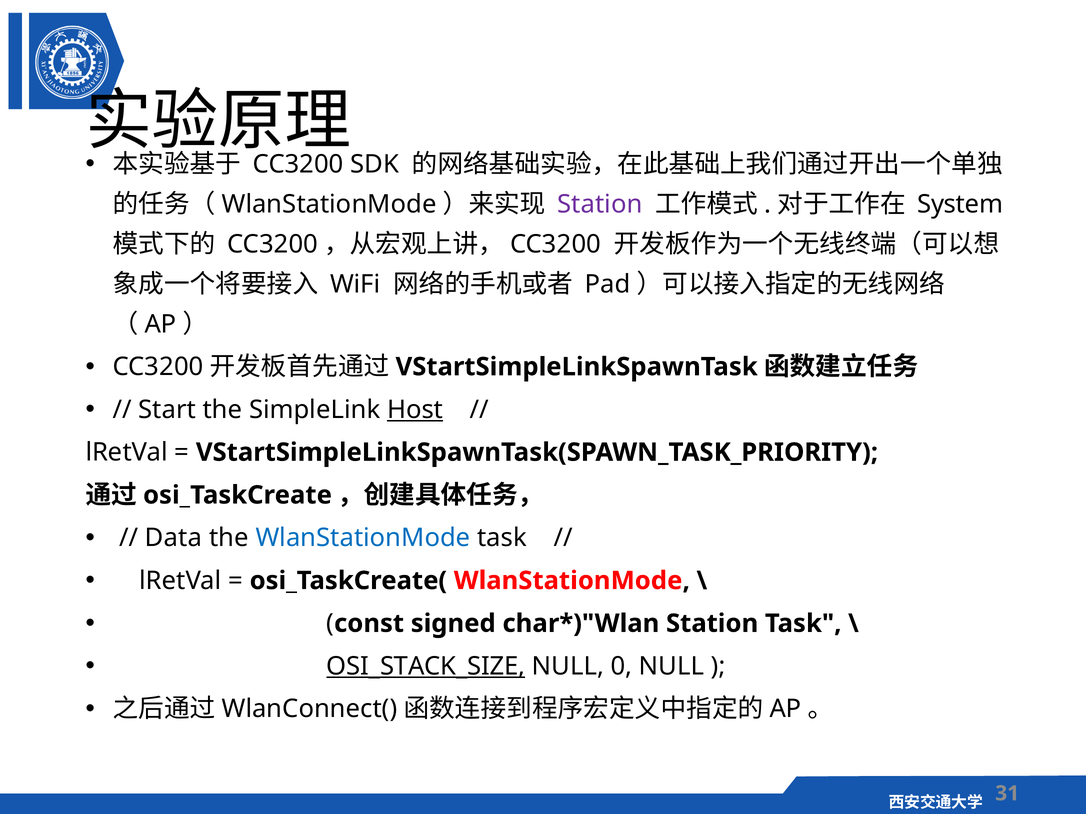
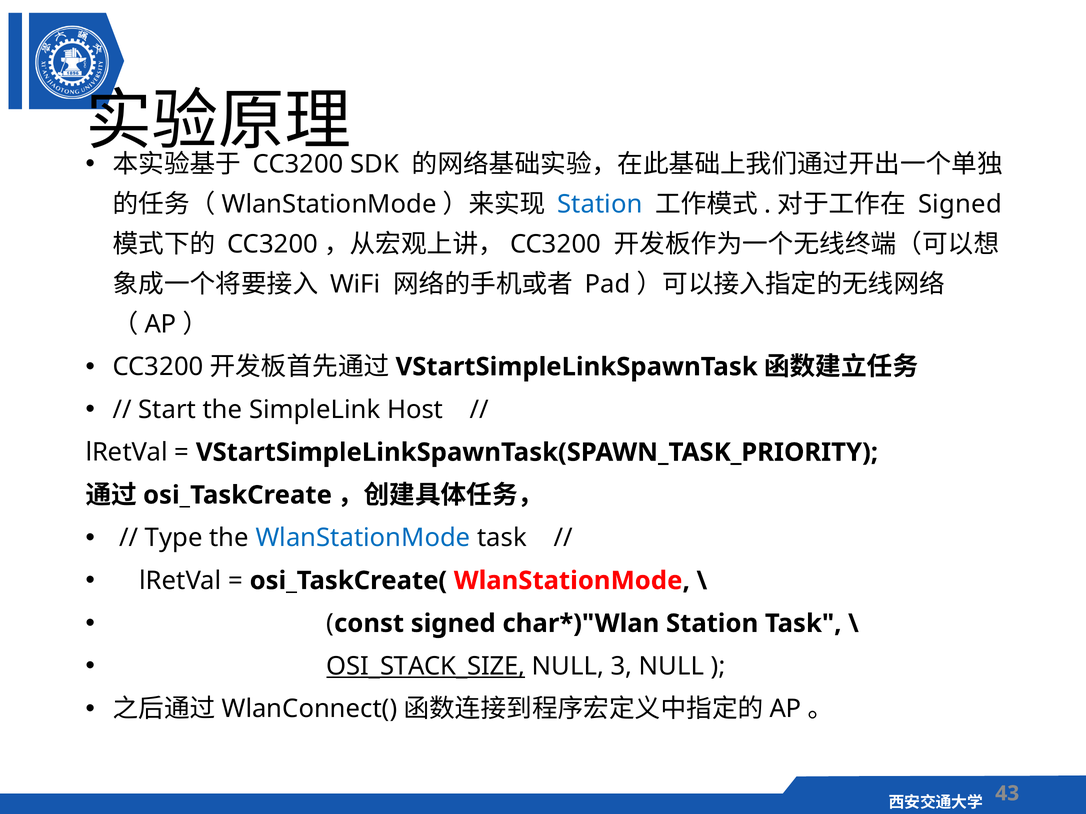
Station colour: purple -> blue (600, 205)
System: System -> Signed (960, 205)
Host underline: present -> none (415, 410)
Data: Data -> Type (174, 538)
0: 0 -> 3 (622, 667)
31: 31 -> 43 (1007, 794)
